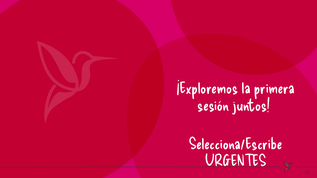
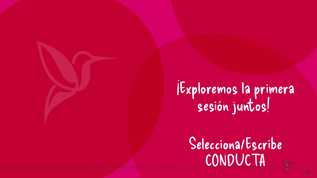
URGENTES: URGENTES -> CONDUCTA (236, 162)
